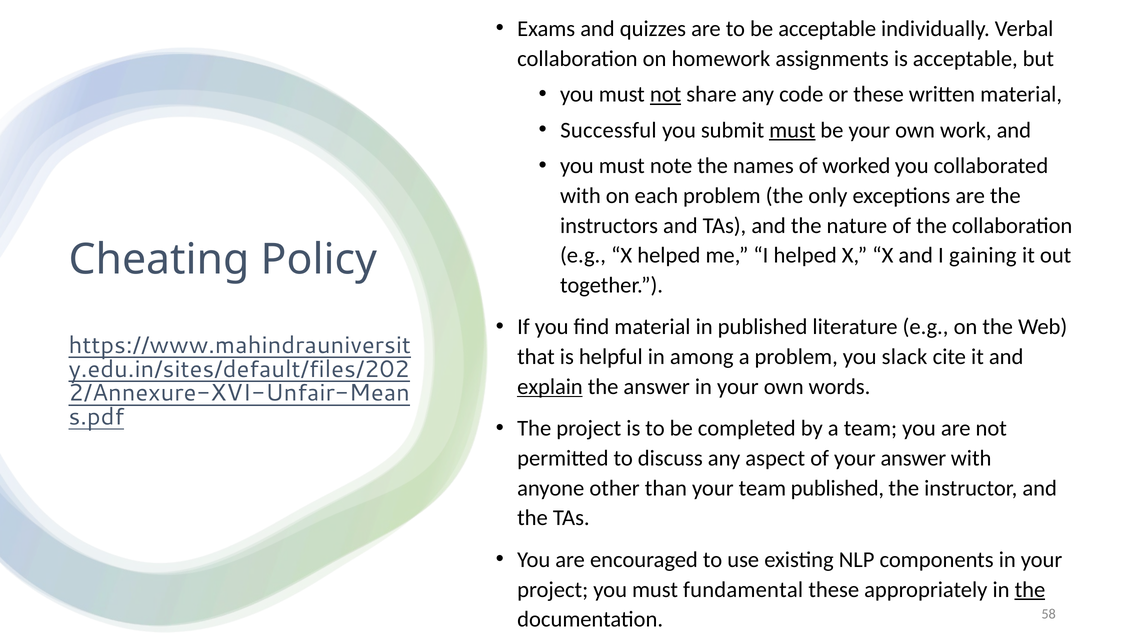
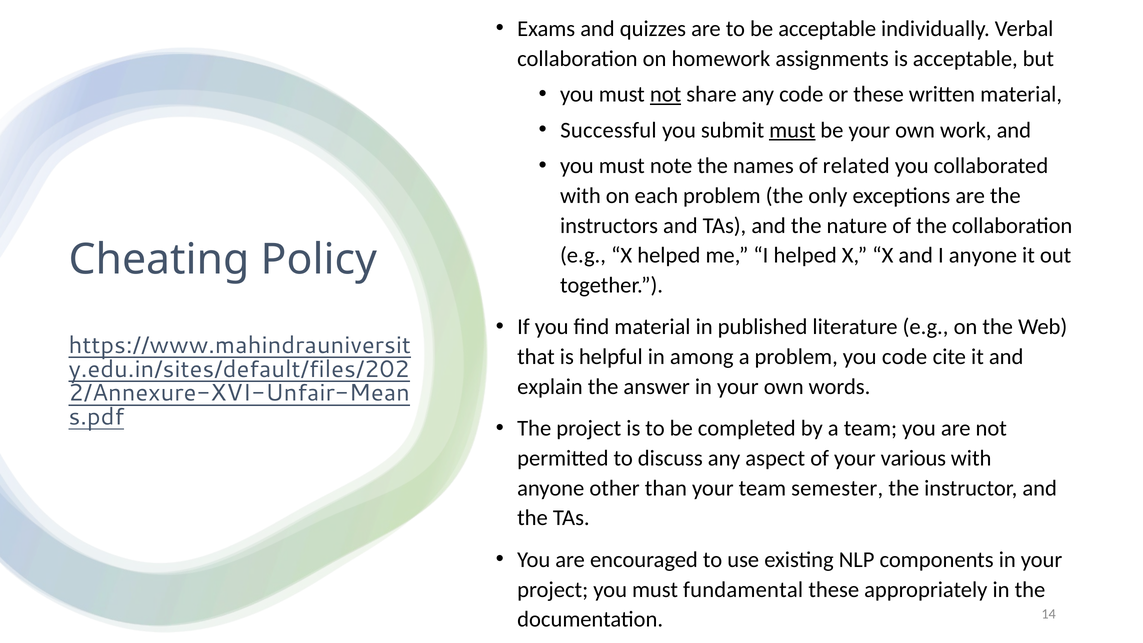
worked: worked -> related (856, 166)
I gaining: gaining -> anyone (983, 255)
you slack: slack -> code (905, 357)
explain underline: present -> none (550, 387)
your answer: answer -> various (913, 458)
team published: published -> semester (837, 488)
the underline: present -> none (1030, 590)
58: 58 -> 14 (1049, 614)
